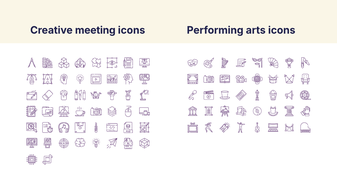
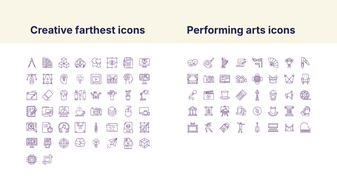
meeting: meeting -> farthest (95, 30)
